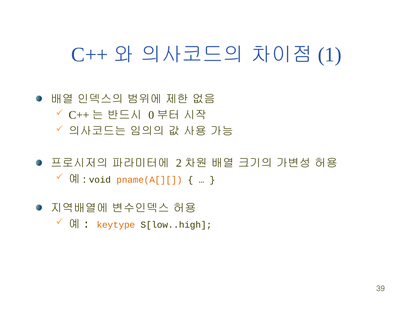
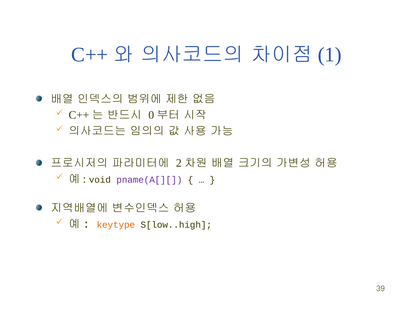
pname(A[][ colour: orange -> purple (149, 180)
